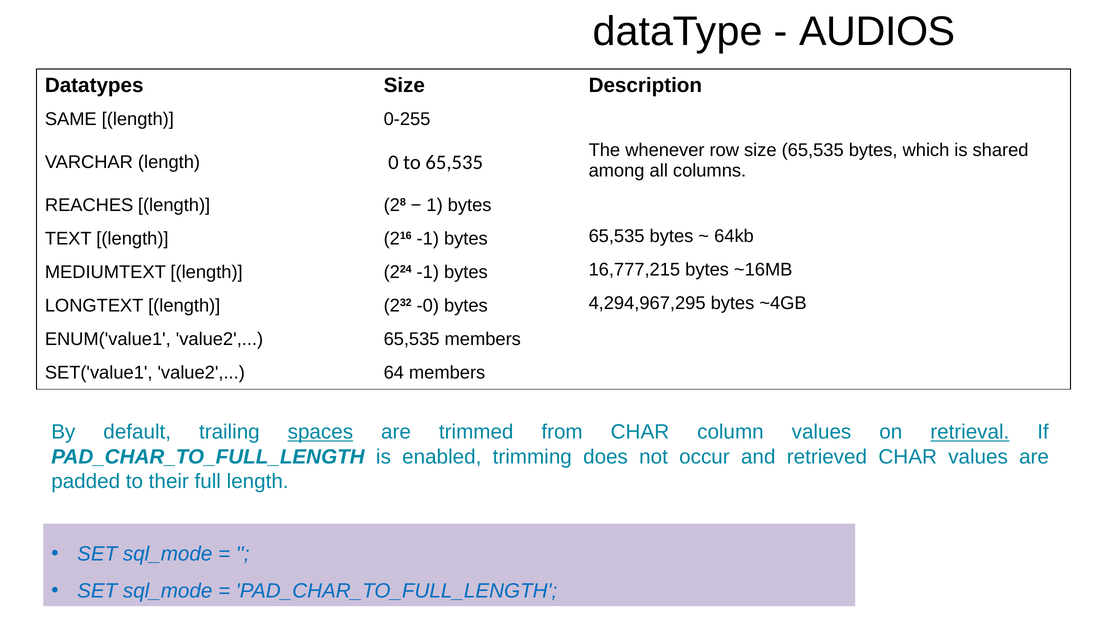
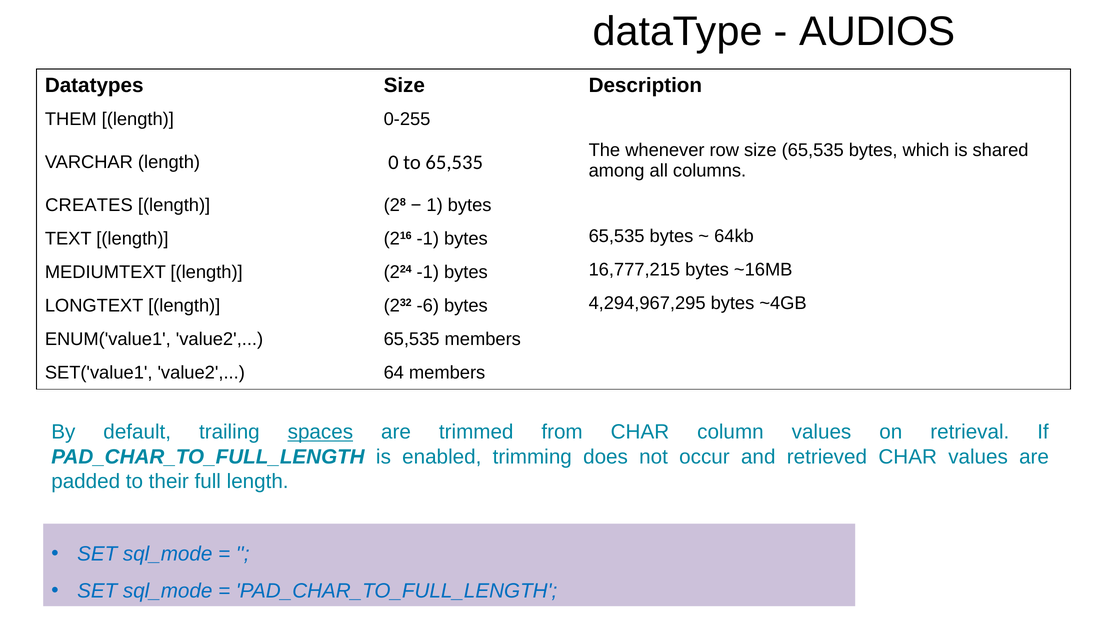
SAME: SAME -> THEM (71, 119)
REACHES: REACHES -> CREATES (89, 205)
-0: -0 -> -6 (428, 305)
retrieval underline: present -> none (970, 432)
